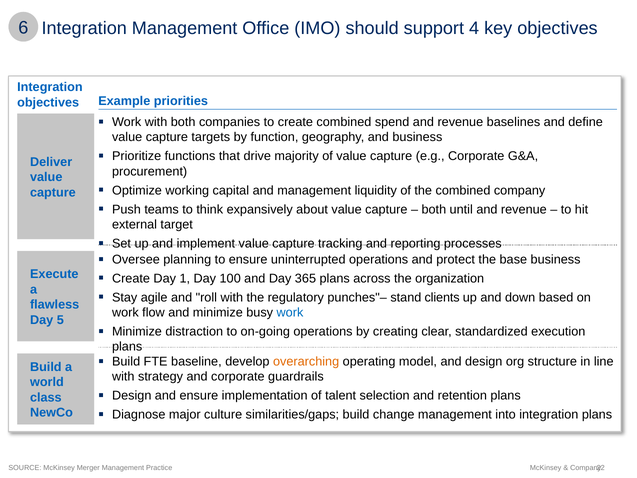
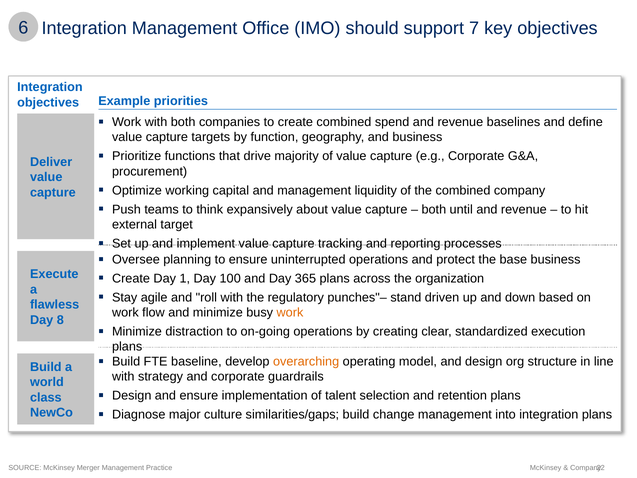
4: 4 -> 7 (474, 28)
clients: clients -> driven (442, 297)
work colour: blue -> orange (290, 312)
5: 5 -> 8 (60, 320)
